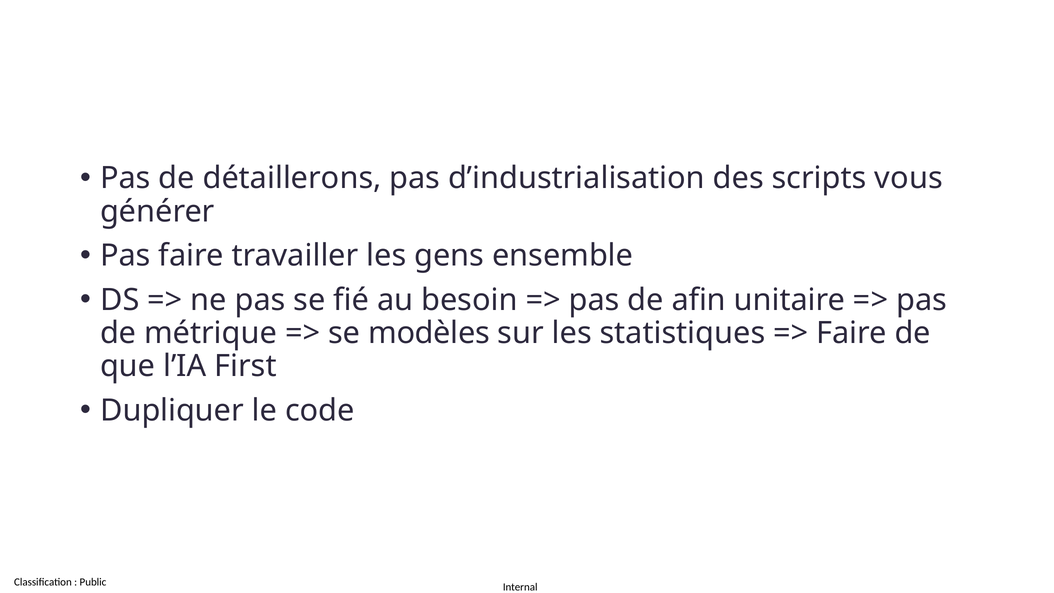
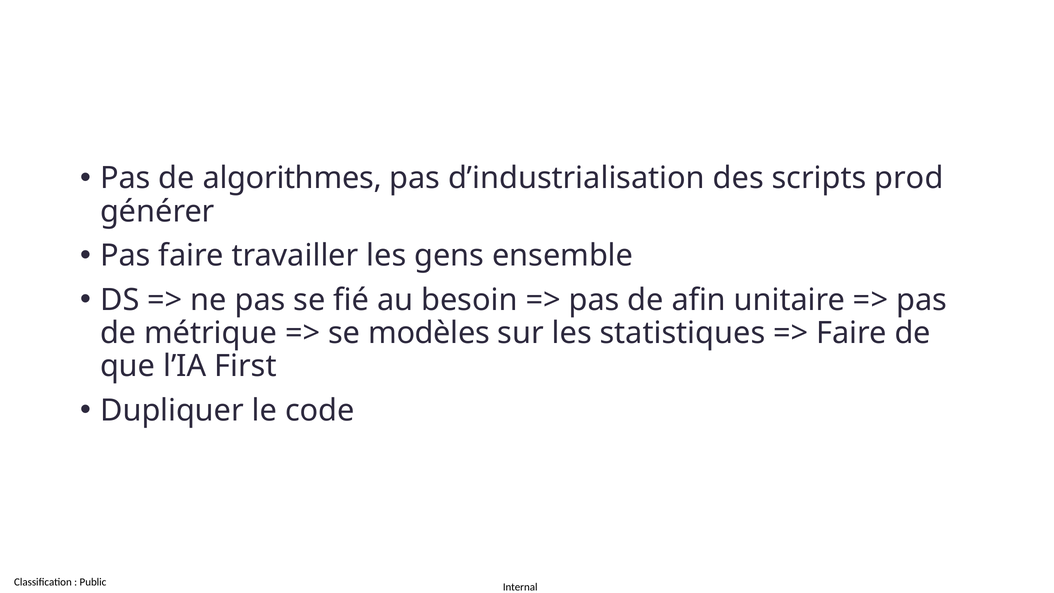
détaillerons: détaillerons -> algorithmes (292, 178)
vous: vous -> prod (909, 178)
